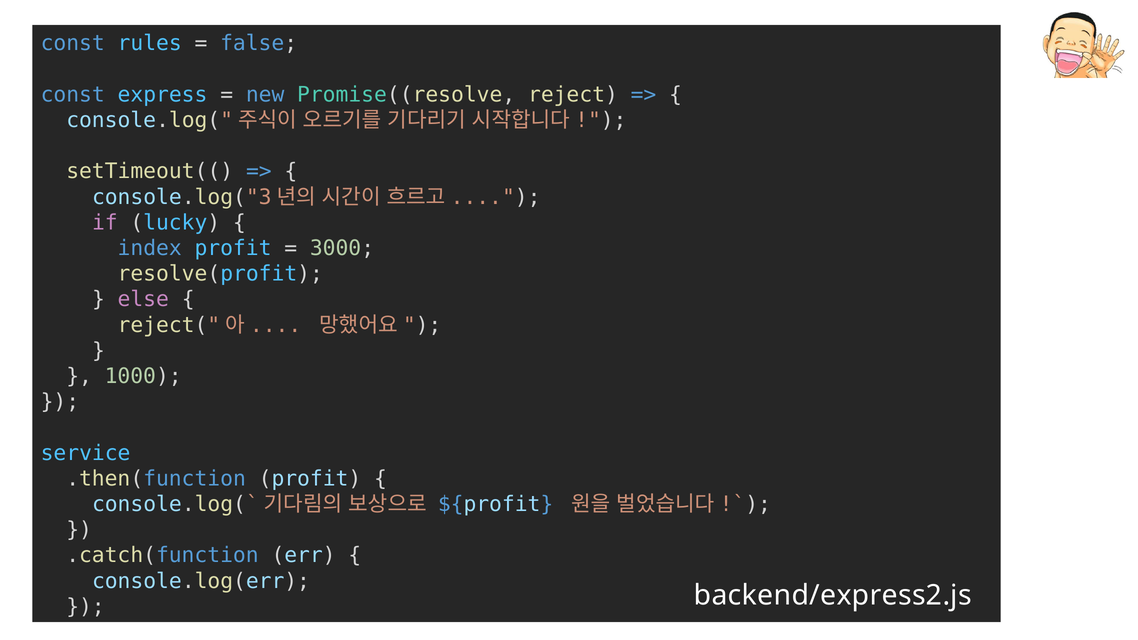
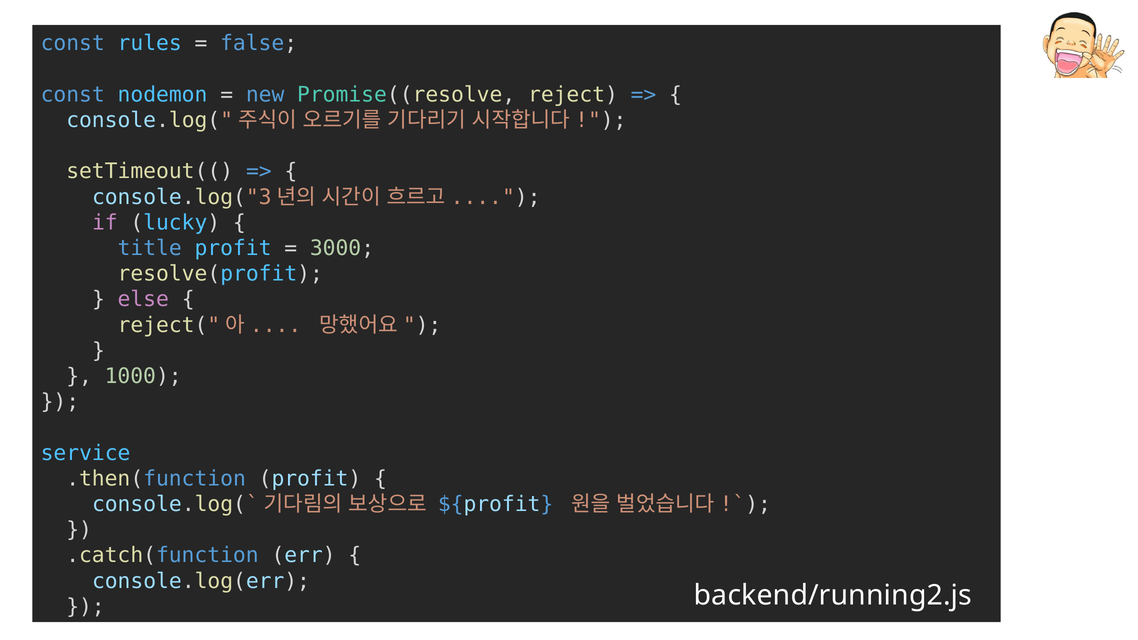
express: express -> nodemon (163, 95)
index: index -> title (150, 248)
backend/express2.js: backend/express2.js -> backend/running2.js (833, 595)
